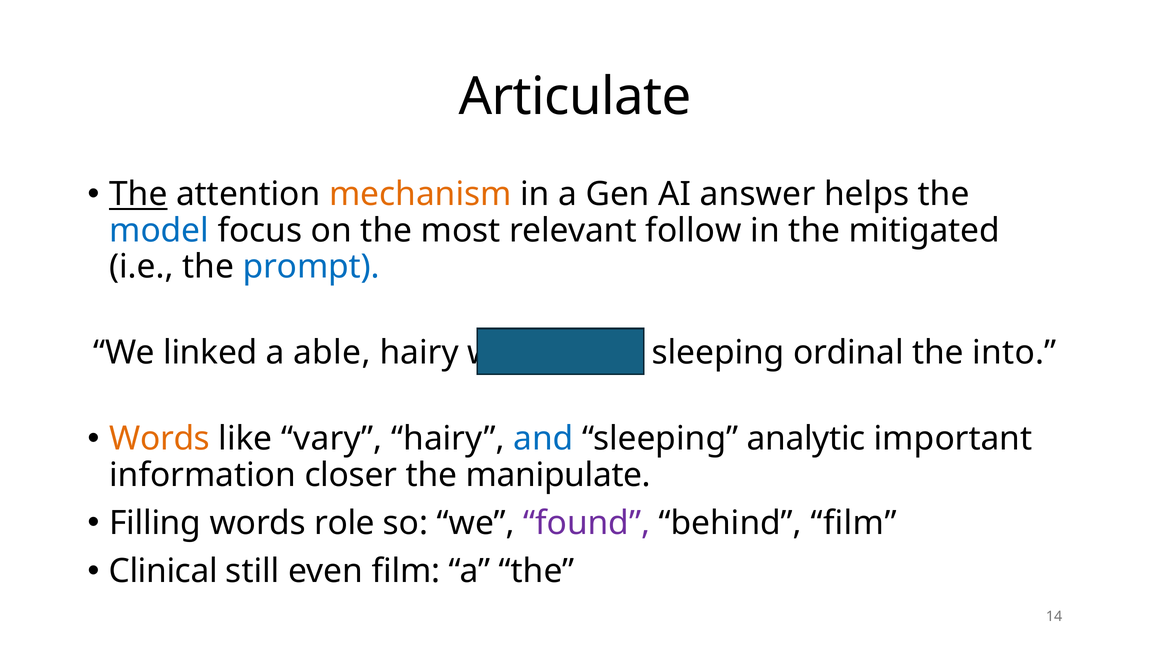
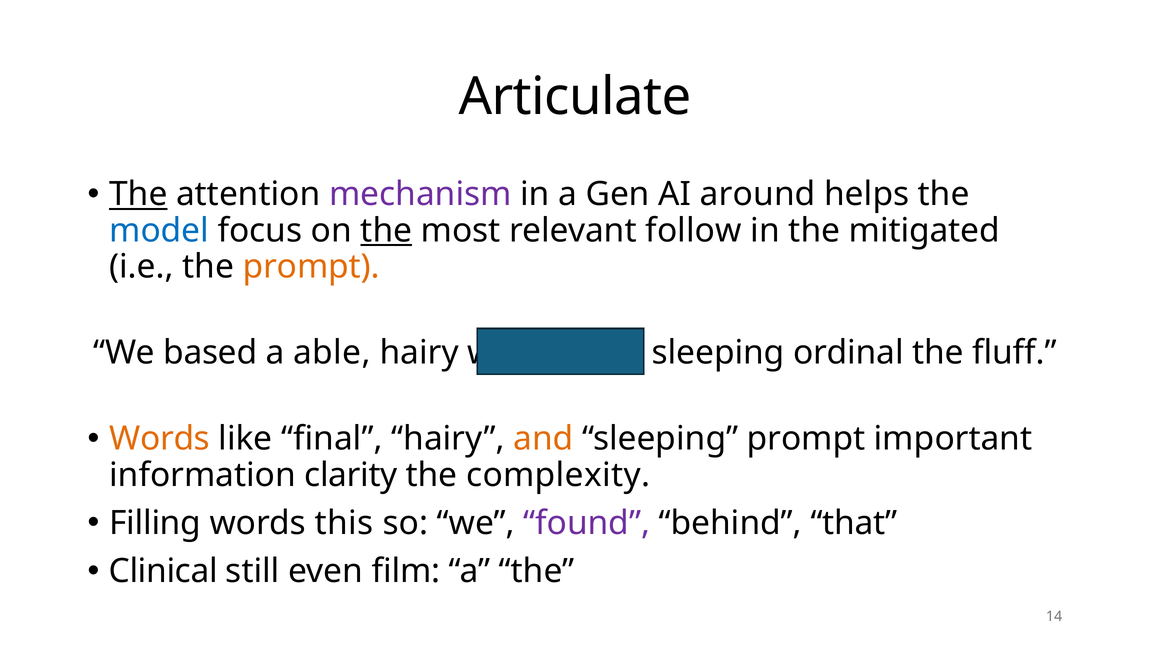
mechanism colour: orange -> purple (420, 194)
answer: answer -> around (758, 194)
the underline: none -> present (386, 231)
prompt colour: blue -> orange (311, 267)
linked: linked -> based (210, 353)
into: into -> fluff (1015, 353)
vary: vary -> final (332, 439)
and colour: blue -> orange (543, 439)
sleeping analytic: analytic -> prompt (806, 439)
closer: closer -> clarity (351, 475)
manipulate: manipulate -> complexity (558, 475)
role: role -> this (344, 523)
behind film: film -> that (854, 523)
